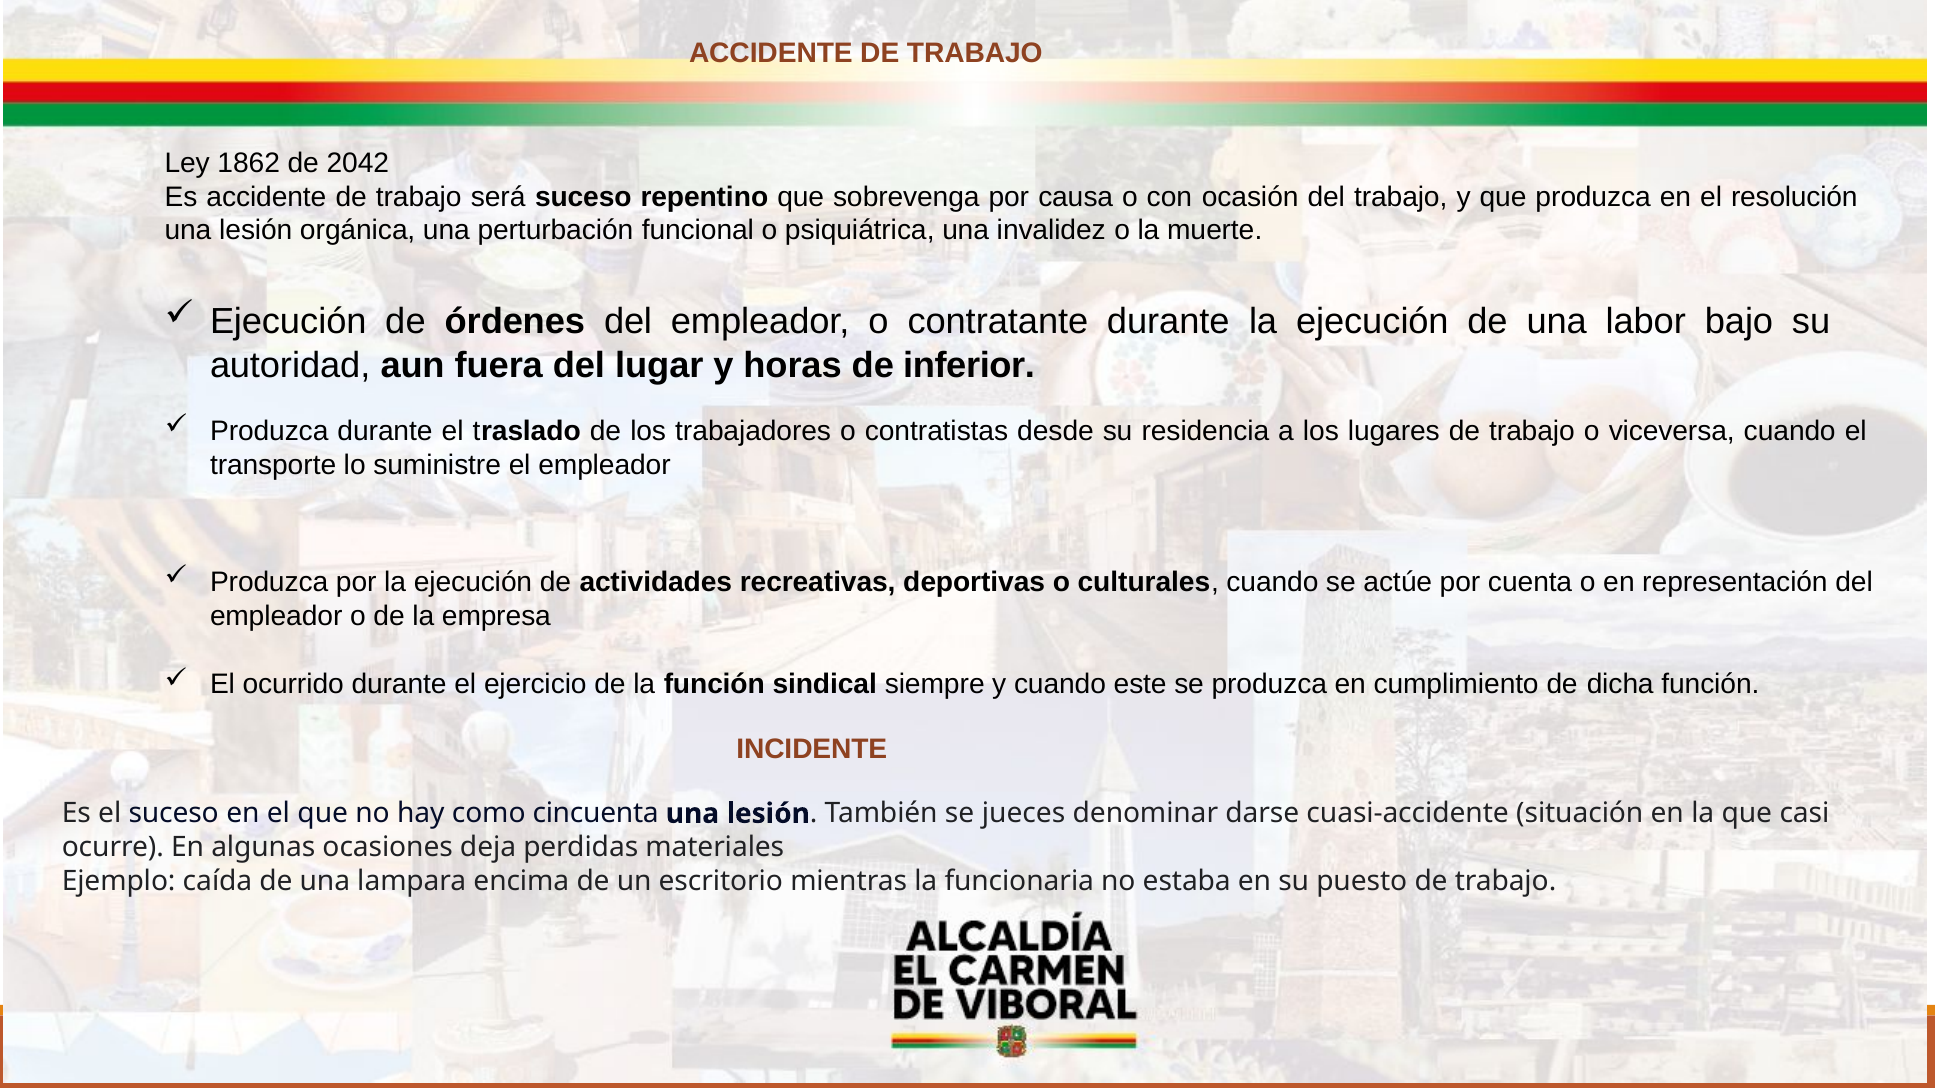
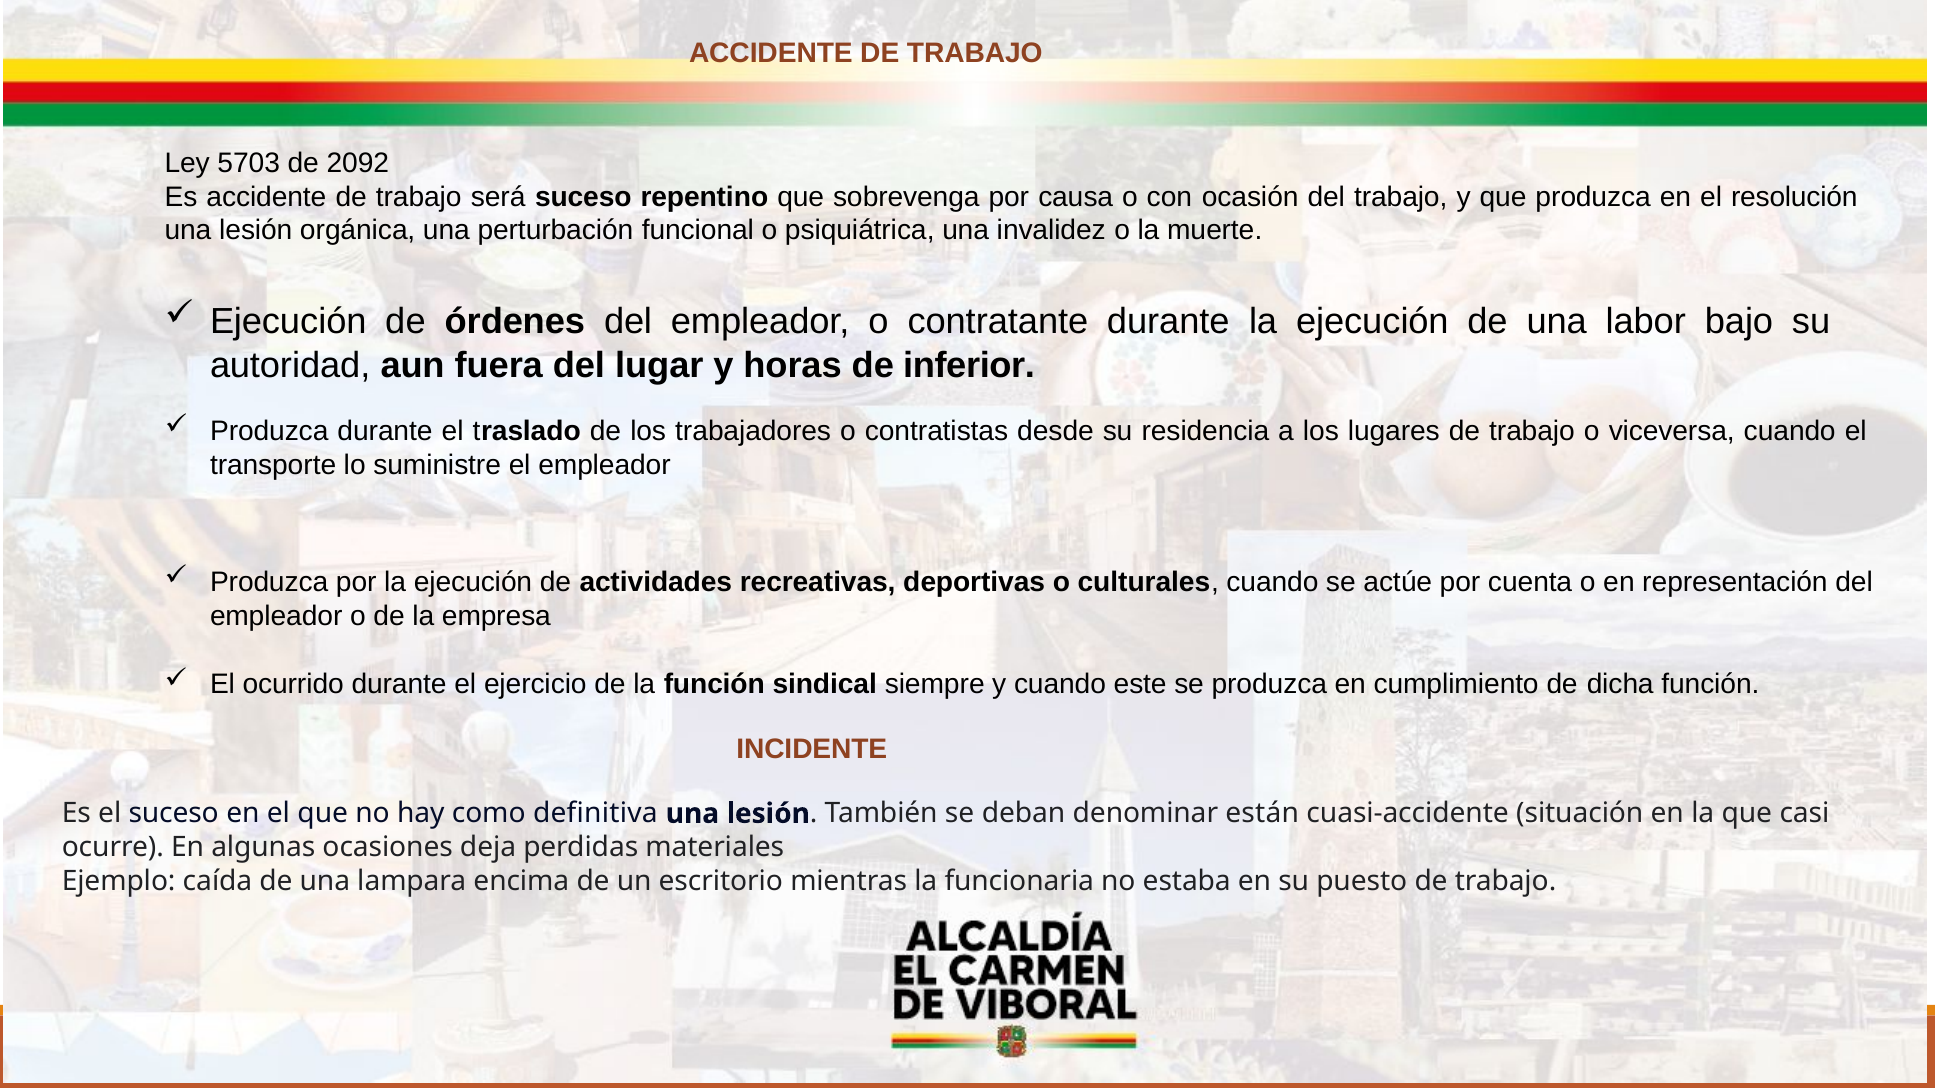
1862: 1862 -> 5703 (249, 163)
2042: 2042 -> 2092 (358, 163)
cincuenta: cincuenta -> definitiva (595, 814)
jueces: jueces -> deban (1024, 814)
darse: darse -> están (1262, 814)
